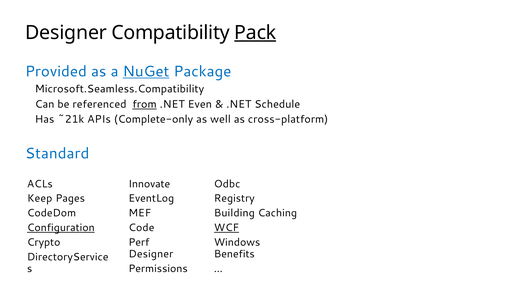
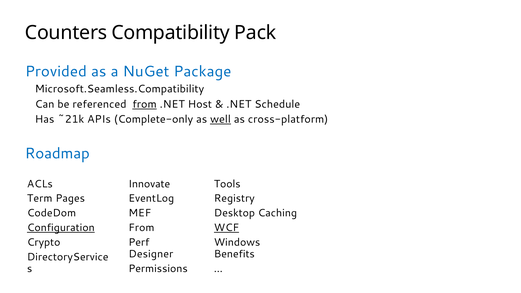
Designer: Designer -> Counters (66, 33)
Pack underline: present -> none (255, 33)
NuGet underline: present -> none (146, 71)
Even: Even -> Host (200, 104)
well underline: none -> present (221, 119)
Standard: Standard -> Roadmap (57, 154)
Odbc: Odbc -> Tools (227, 184)
Keep: Keep -> Term (40, 199)
Building: Building -> Desktop (234, 213)
Code: Code -> From (141, 228)
